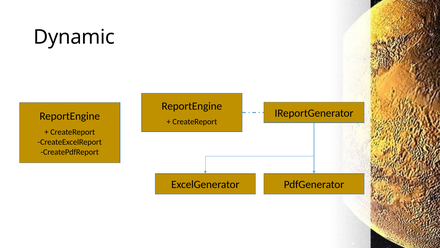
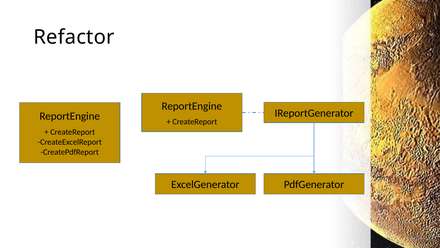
Dynamic: Dynamic -> Refactor (74, 37)
